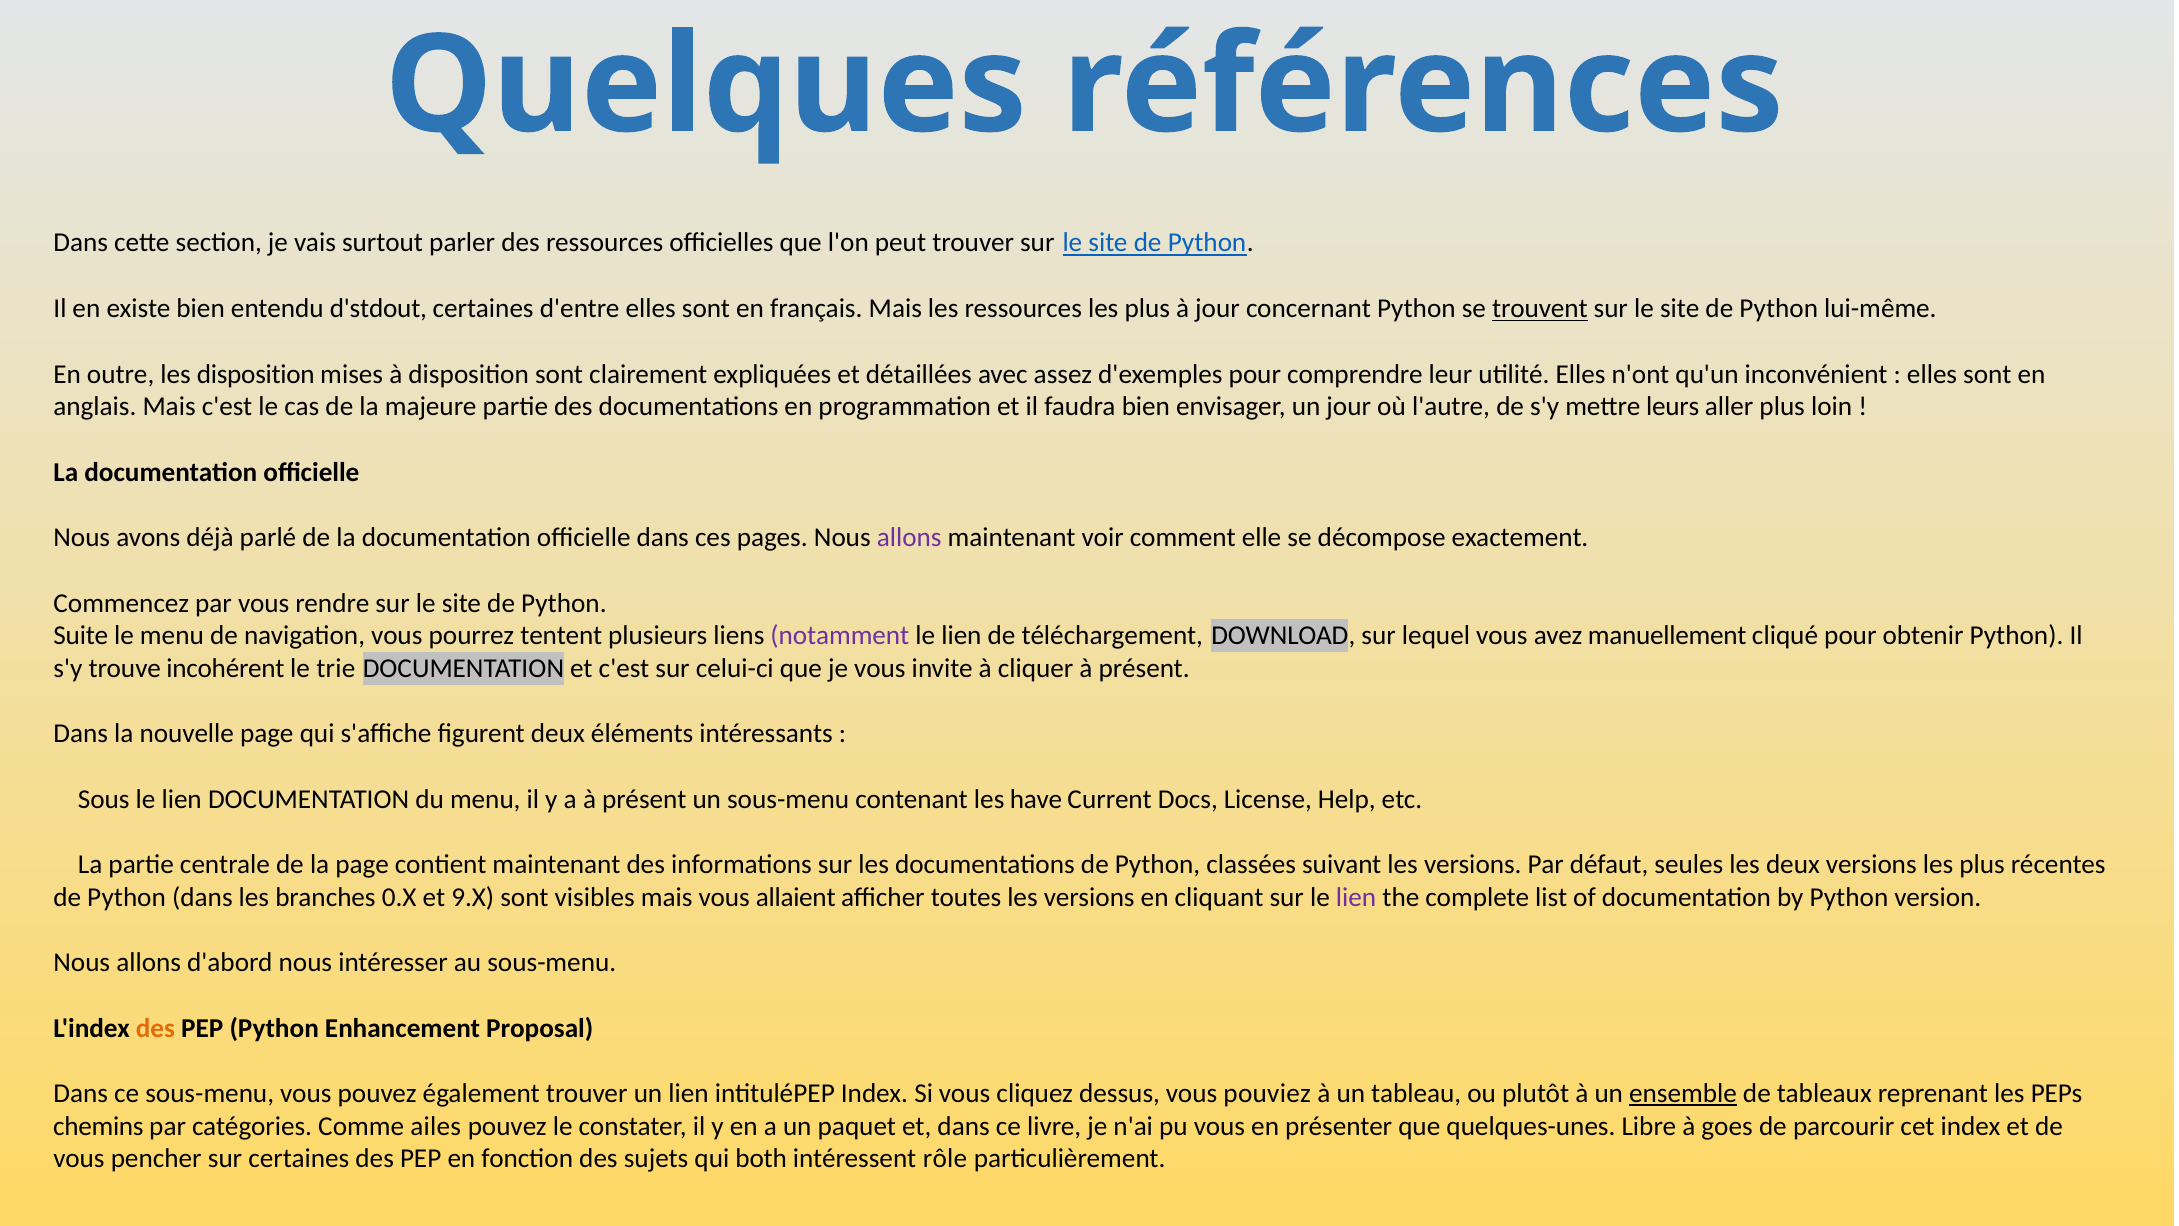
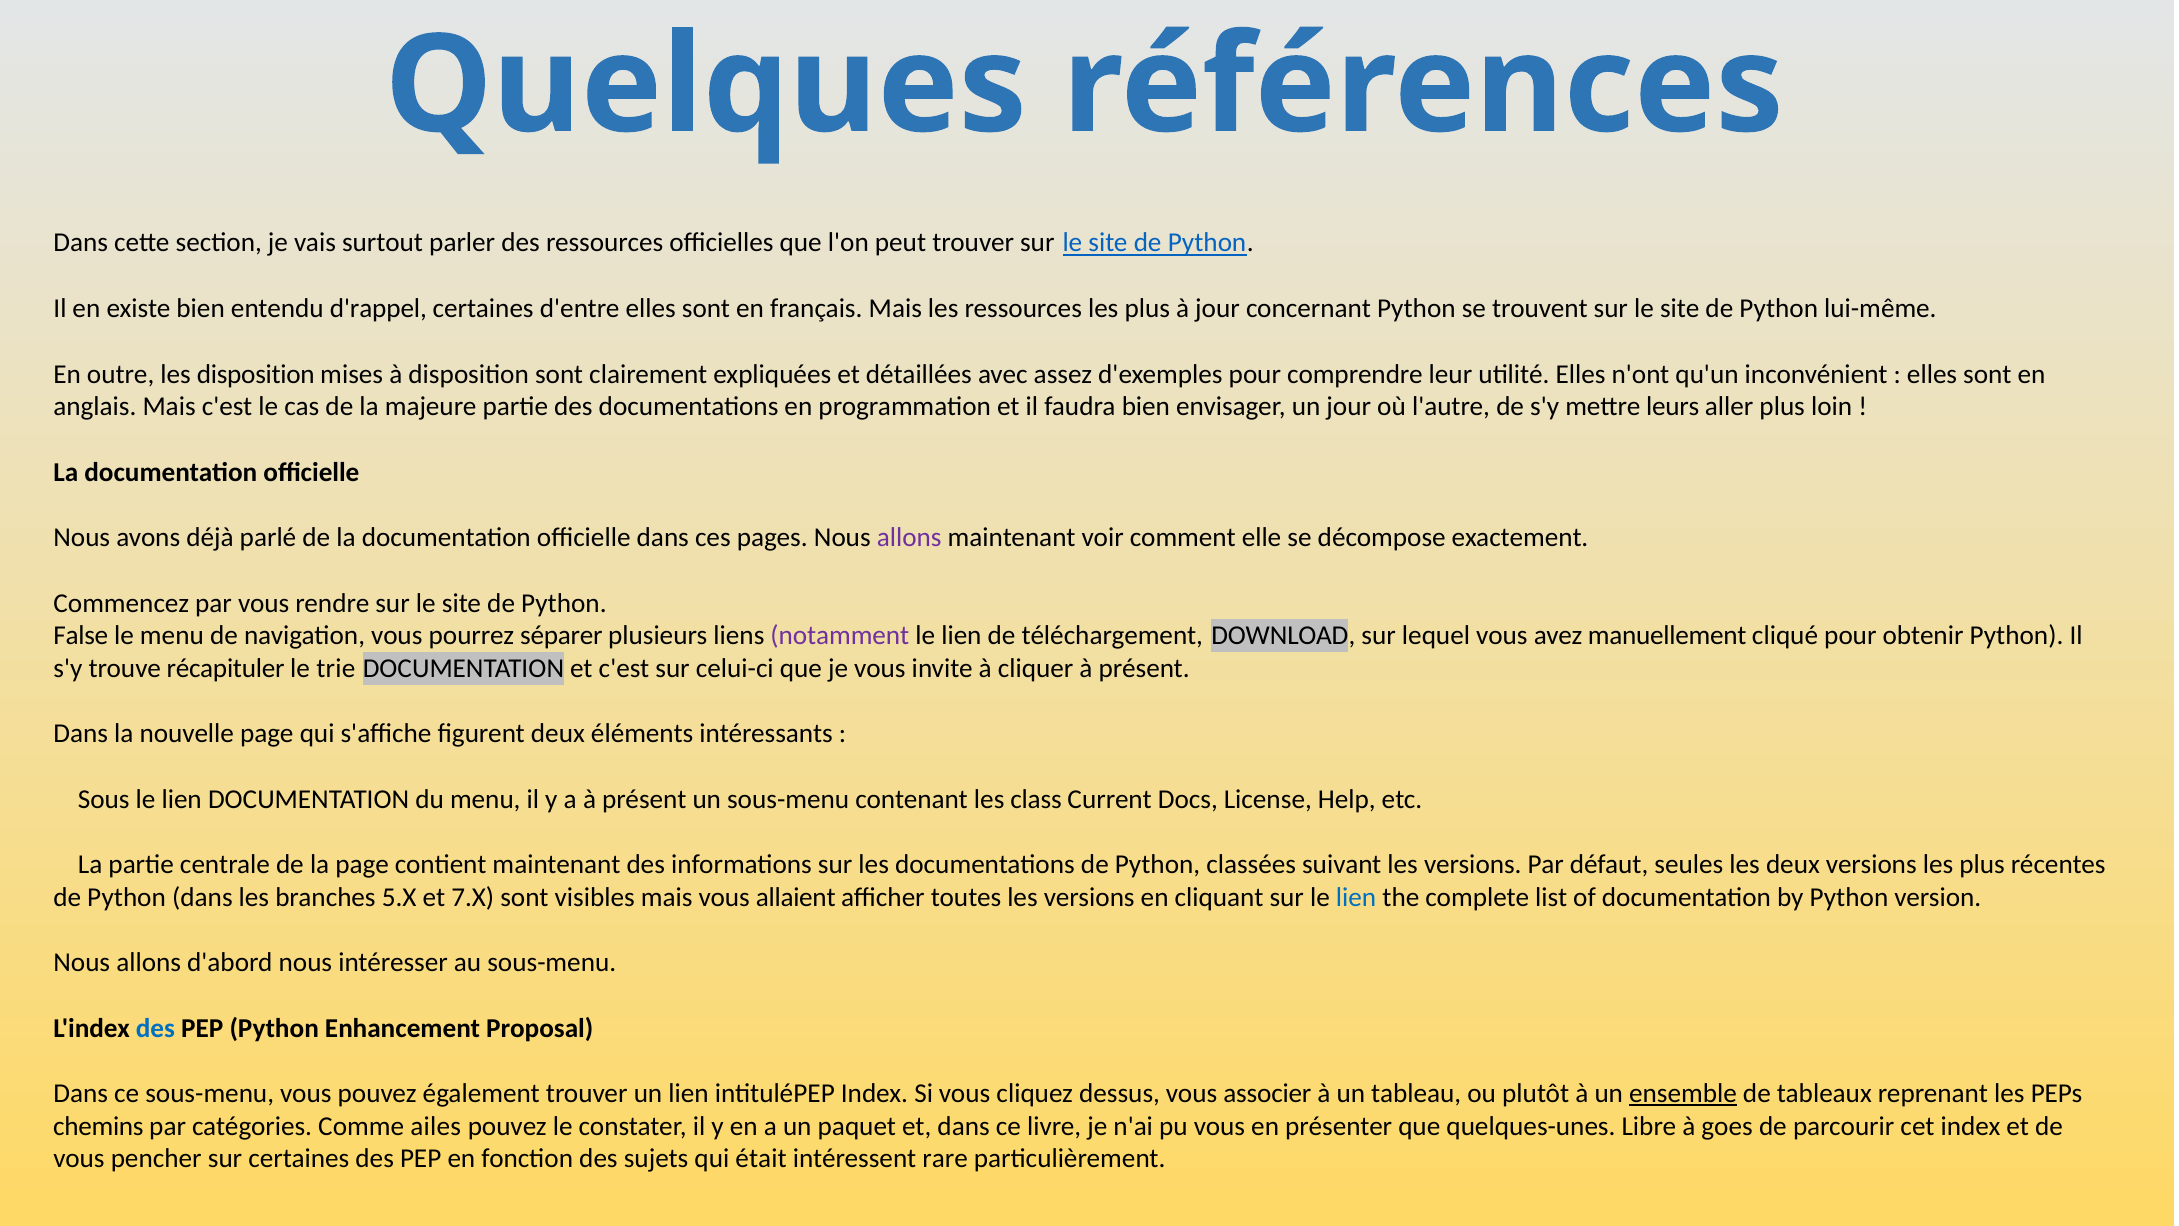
d'stdout: d'stdout -> d'rappel (378, 309)
trouvent underline: present -> none (1540, 309)
Suite: Suite -> False (81, 636)
tentent: tentent -> séparer (561, 636)
incohérent: incohérent -> récapituler (226, 668)
have: have -> class (1036, 799)
0.X: 0.X -> 5.X (399, 897)
9.X: 9.X -> 7.X (473, 897)
lien colour: purple -> blue (1356, 897)
des colour: orange -> blue (155, 1028)
pouviez: pouviez -> associer (1267, 1093)
both: both -> était (761, 1159)
rôle: rôle -> rare (945, 1159)
